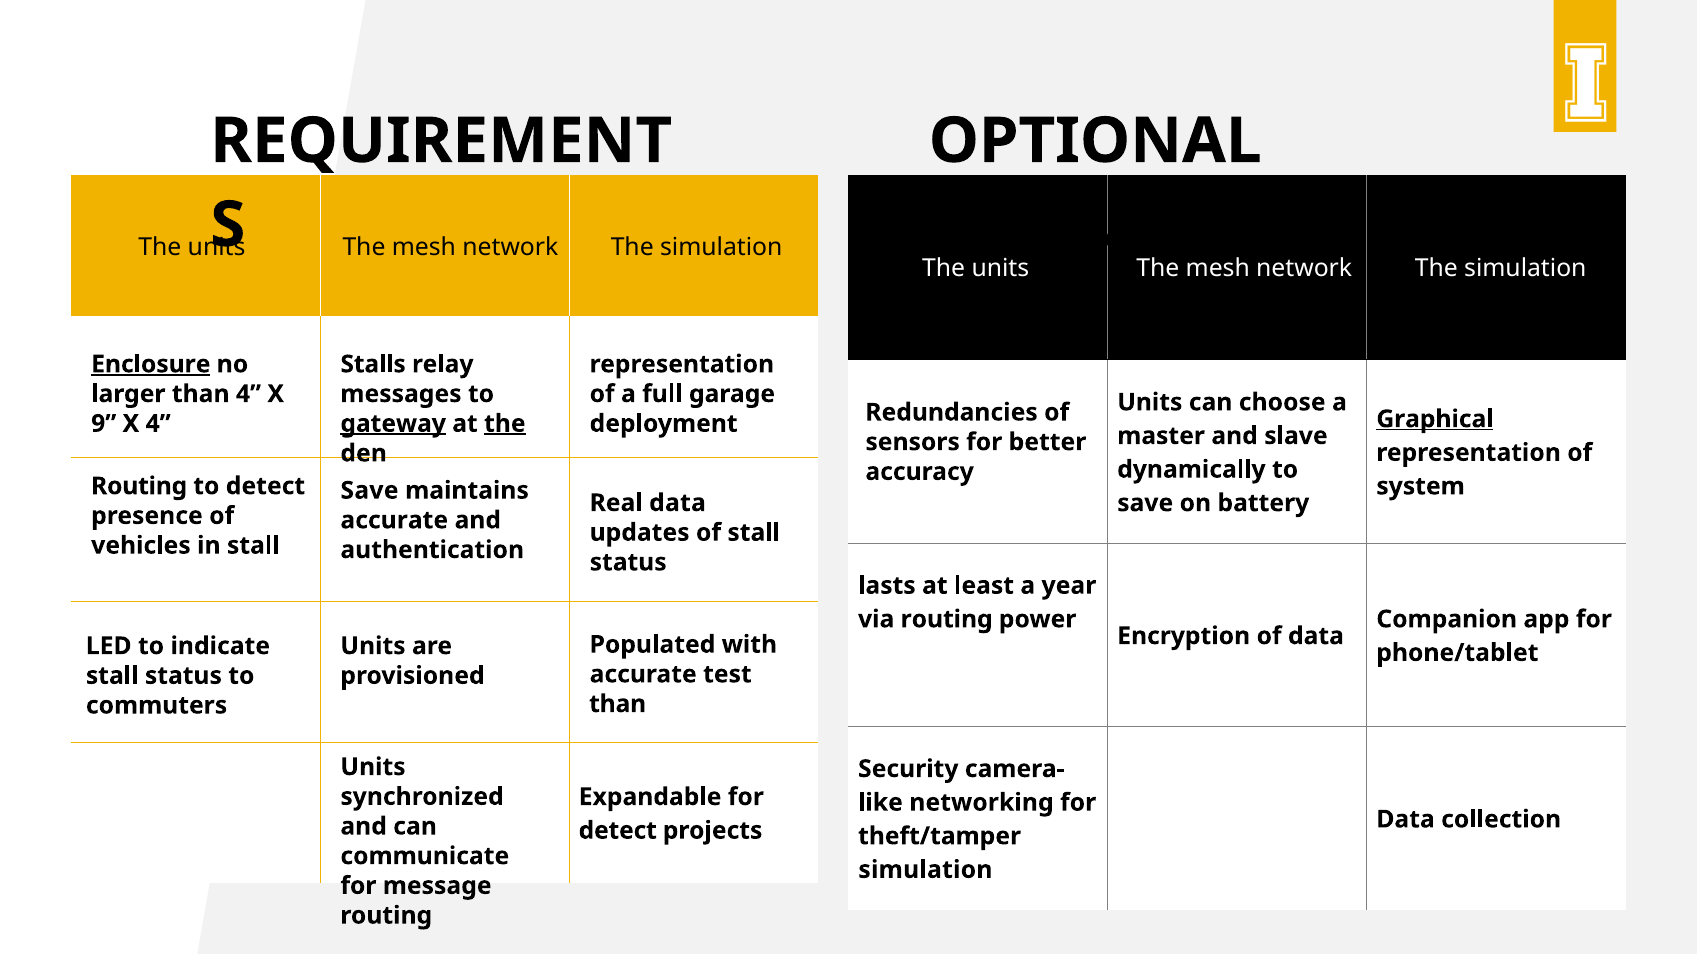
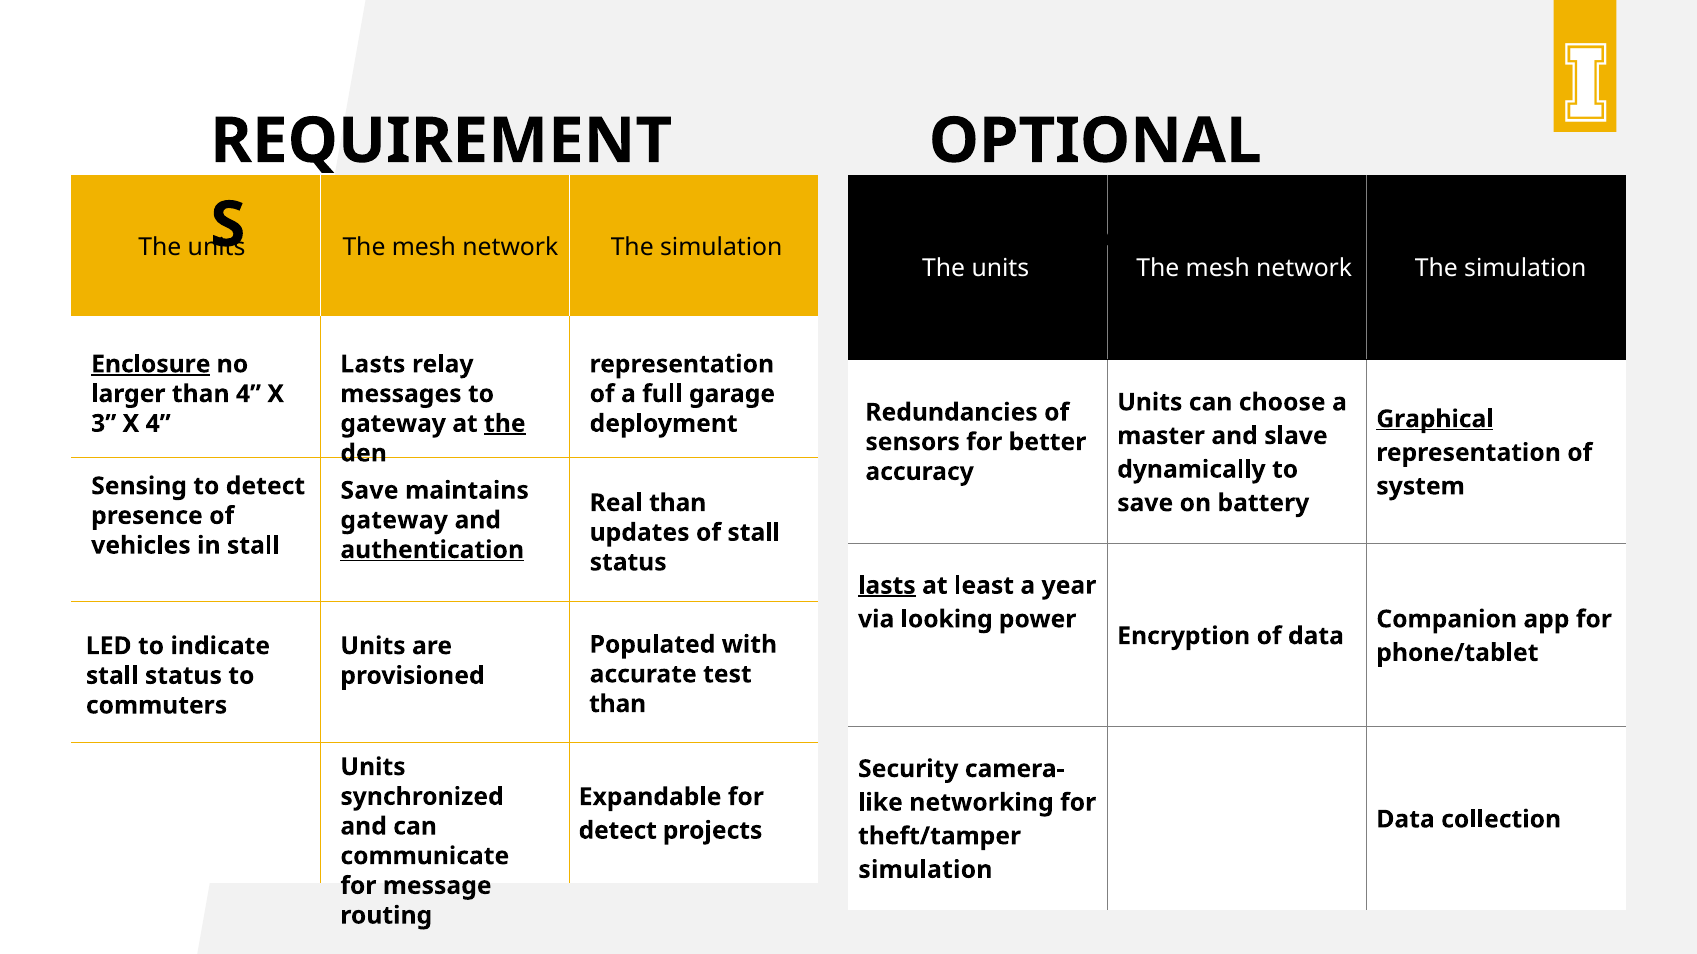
Stalls: Stalls -> Lasts (373, 364)
9: 9 -> 3 (104, 424)
gateway underline: present -> none (393, 424)
Routing: Routing -> Sensing (139, 486)
Real data: data -> than (678, 503)
accurate: accurate -> gateway (394, 521)
authentication underline: none -> present (432, 550)
lasts underline: none -> present (887, 586)
via routing: routing -> looking (947, 620)
